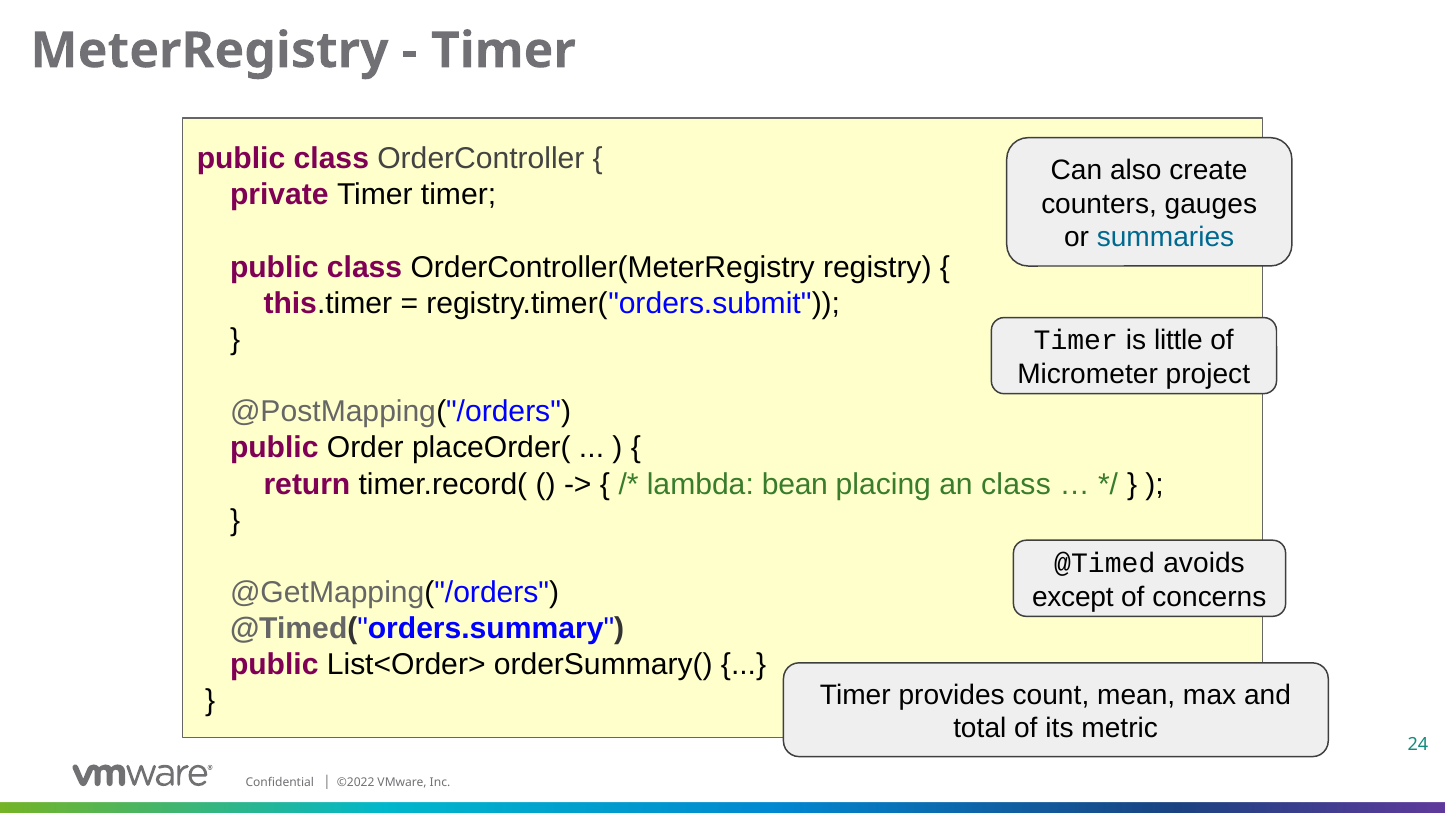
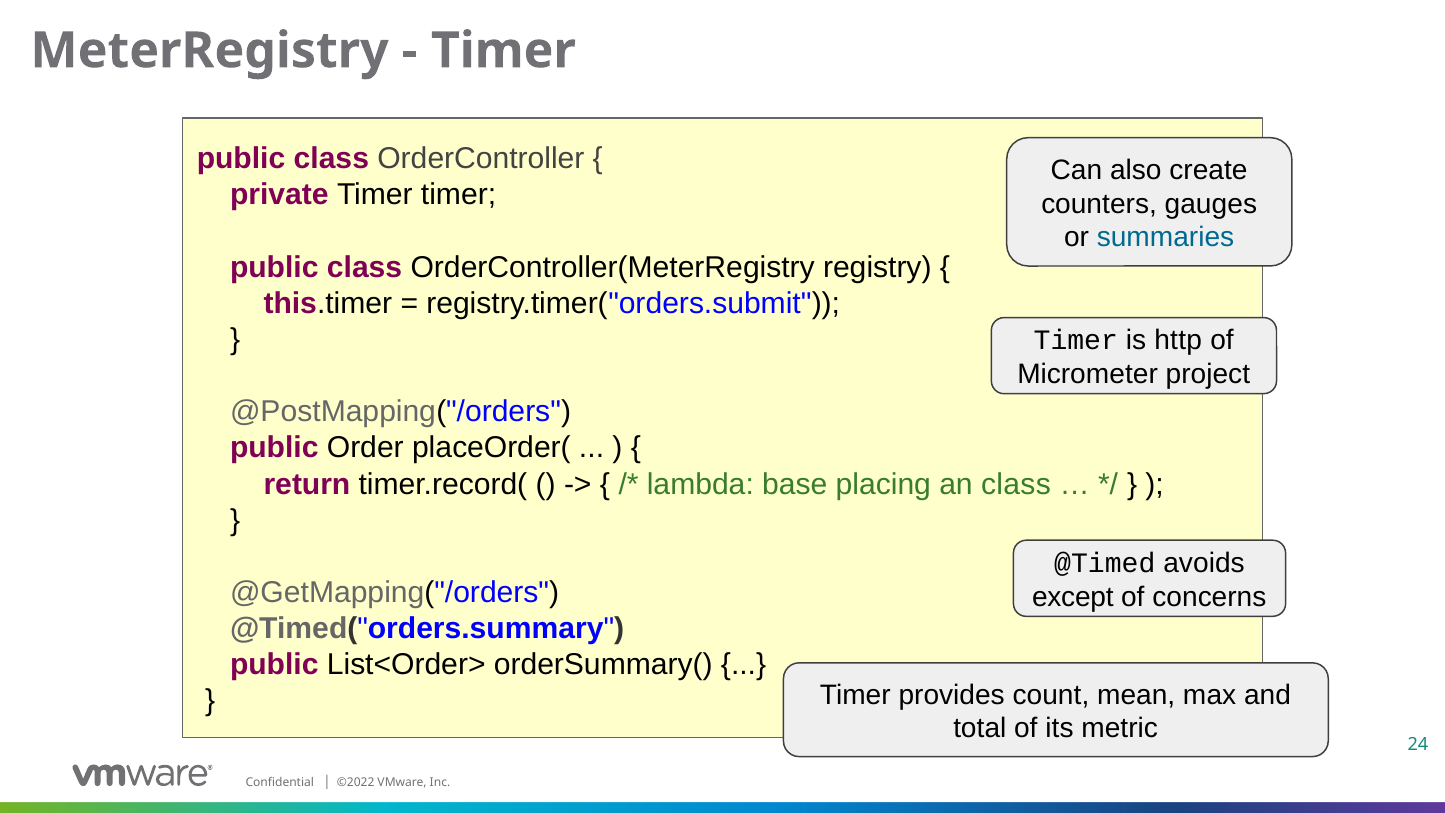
little: little -> http (1178, 341)
bean: bean -> base (795, 484)
